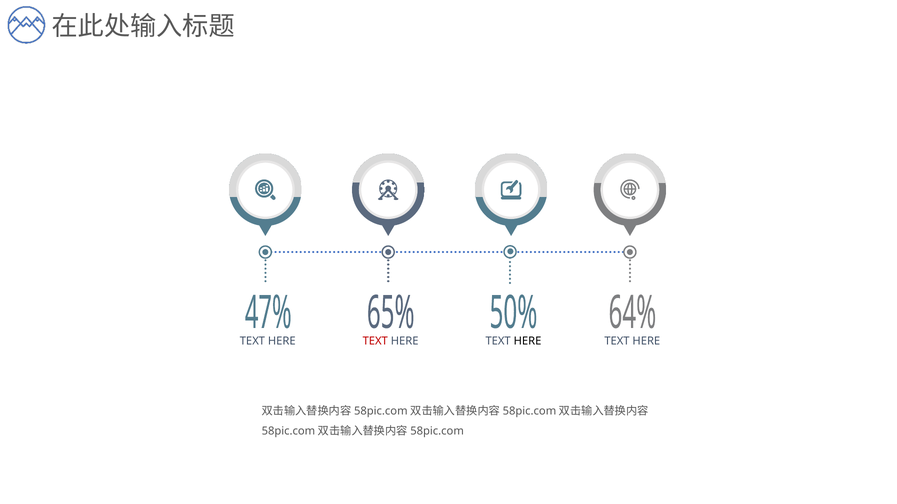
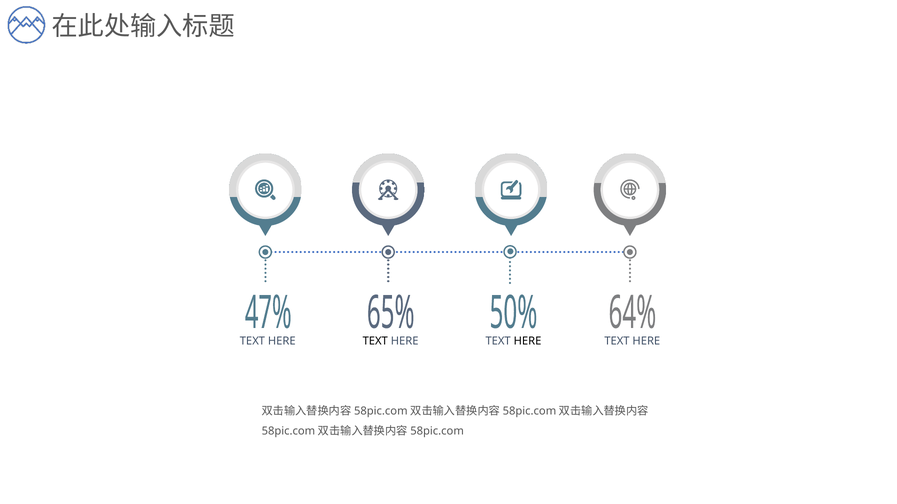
TEXT colour: red -> black (375, 342)
